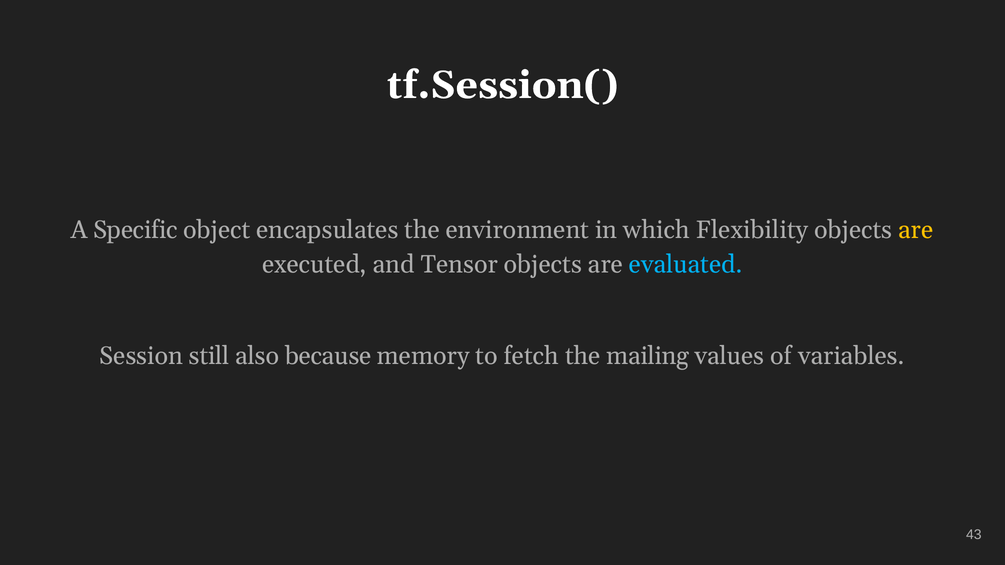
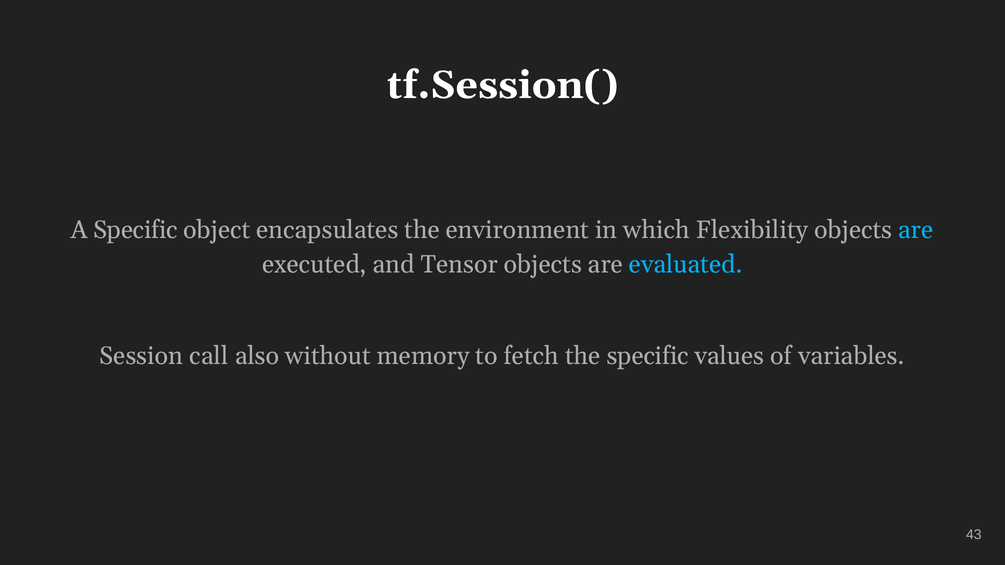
are colour: yellow -> light blue (916, 230)
still: still -> call (209, 356)
because: because -> without (328, 356)
the mailing: mailing -> specific (648, 356)
